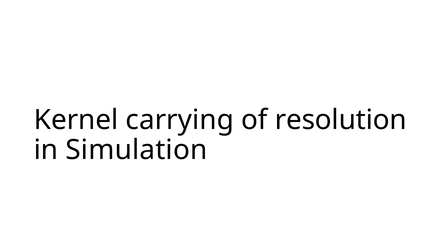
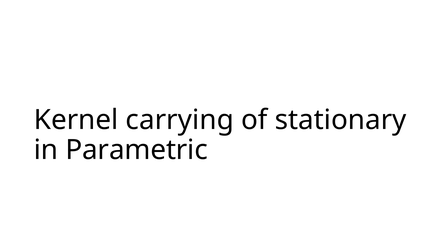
resolution: resolution -> stationary (341, 120)
Simulation: Simulation -> Parametric (137, 150)
